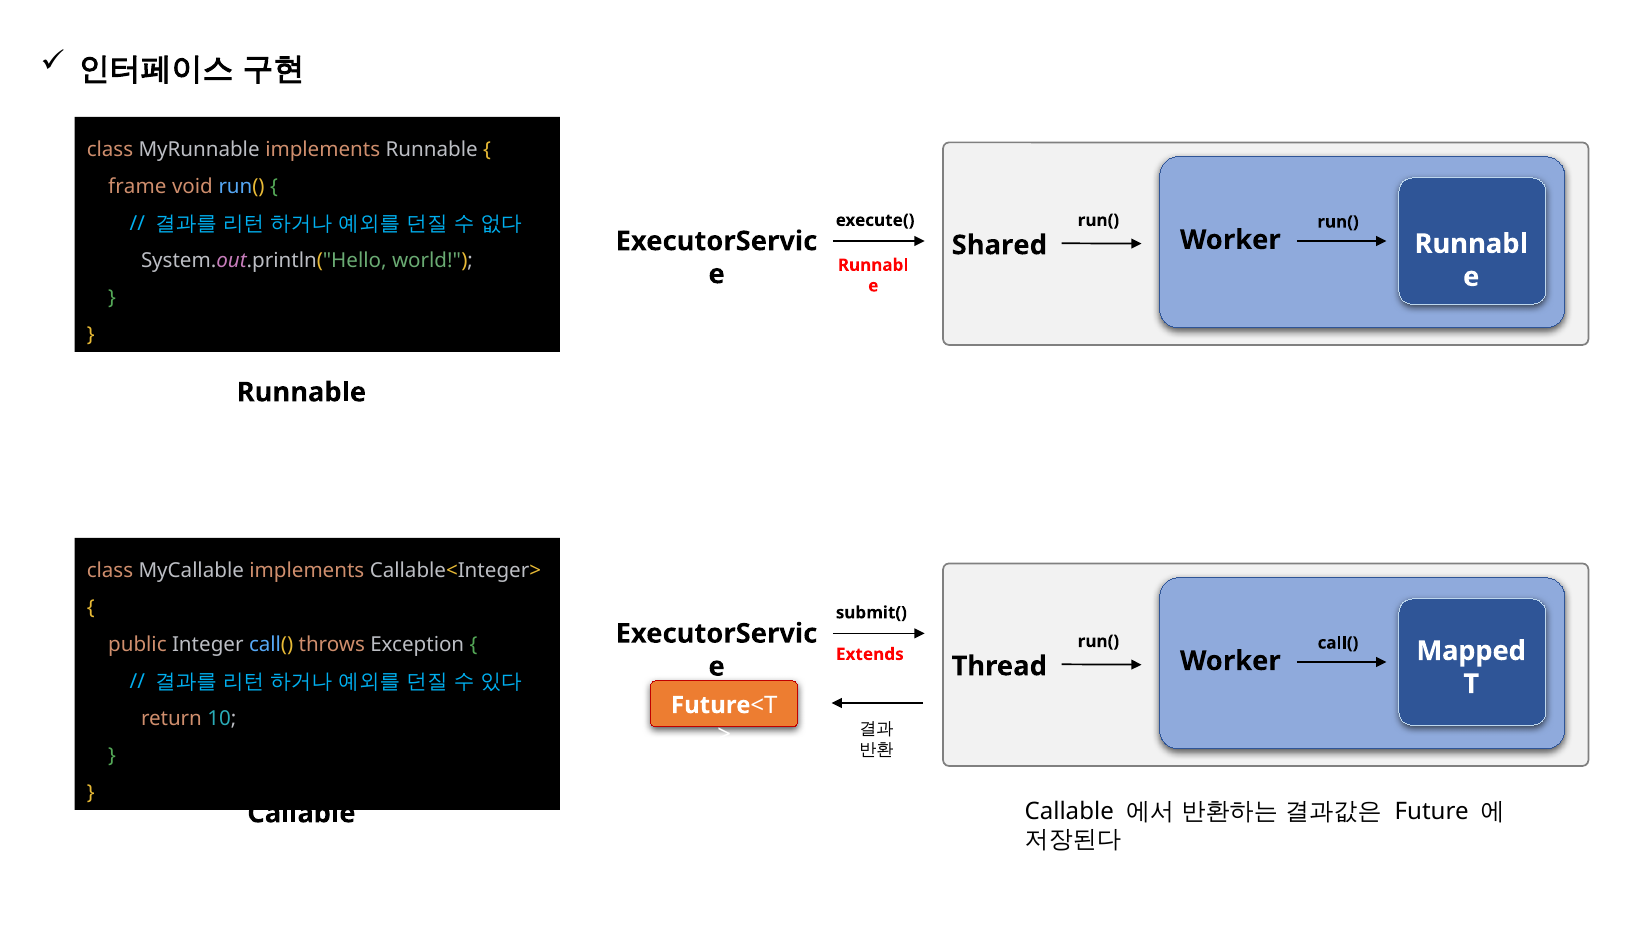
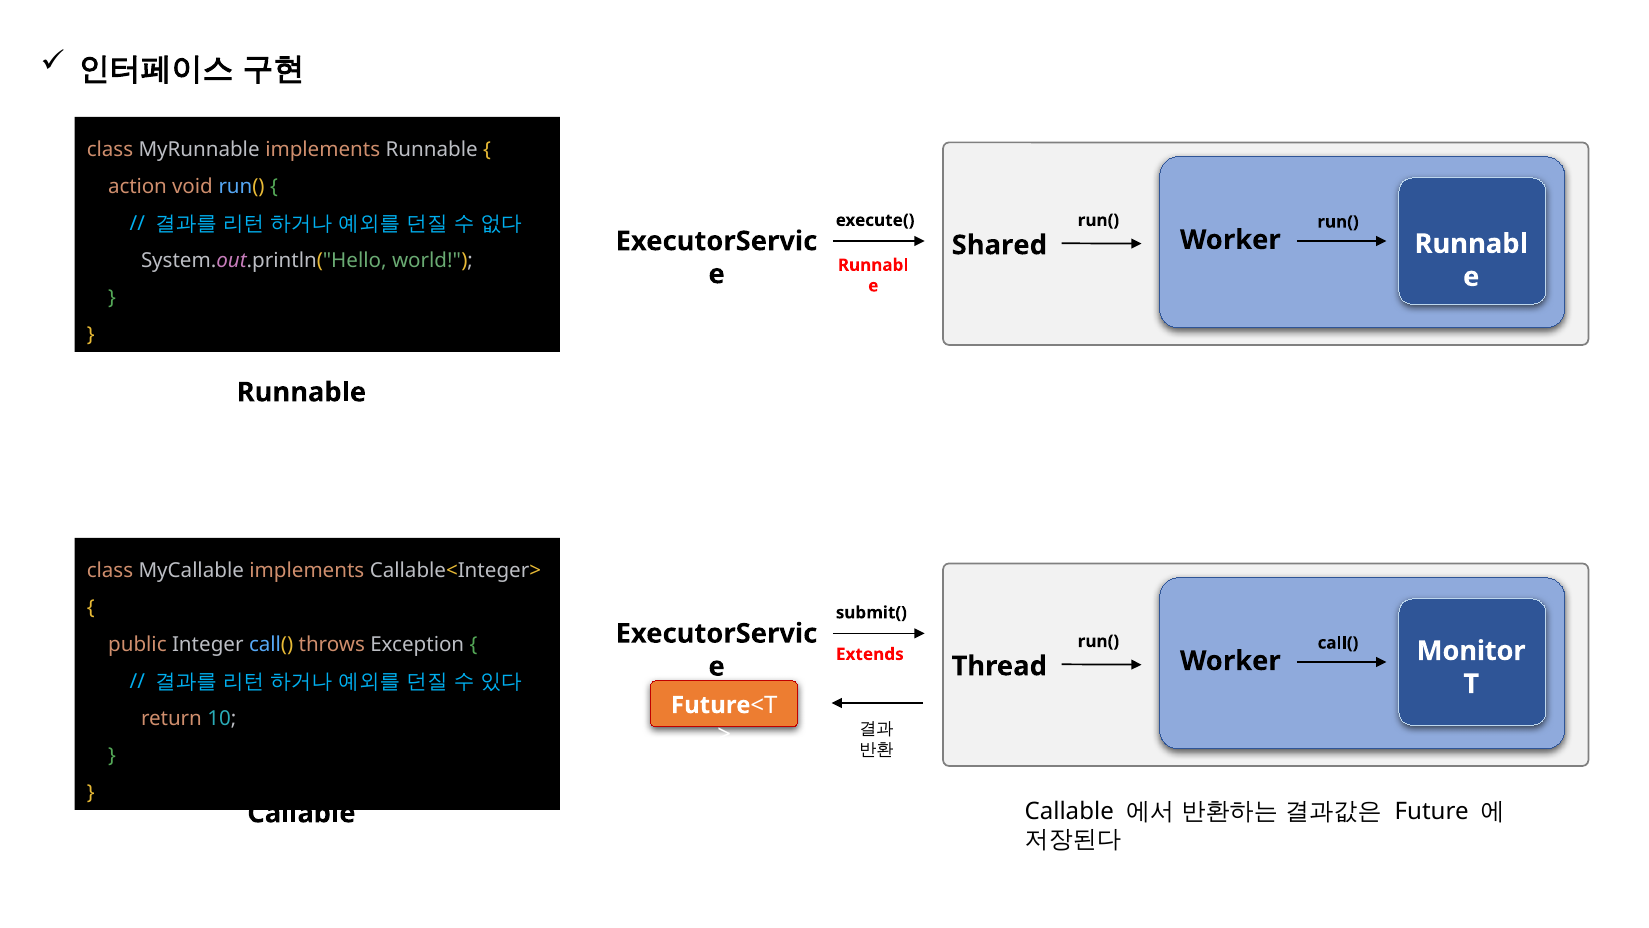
frame: frame -> action (138, 186)
Mapped: Mapped -> Monitor (1471, 651)
